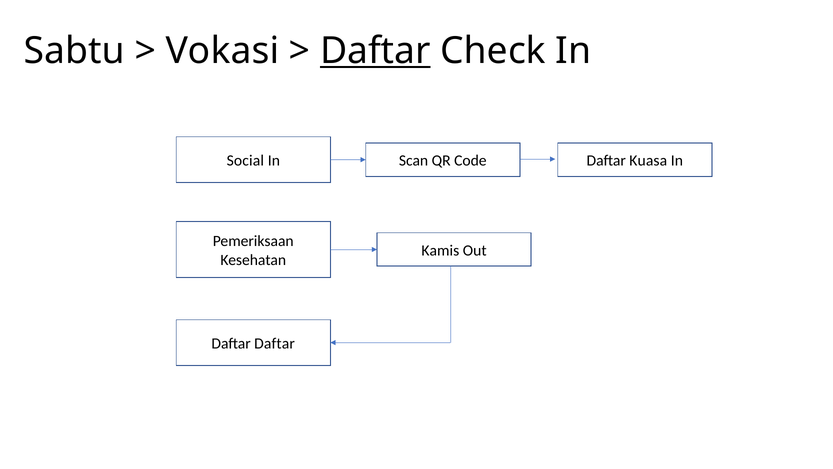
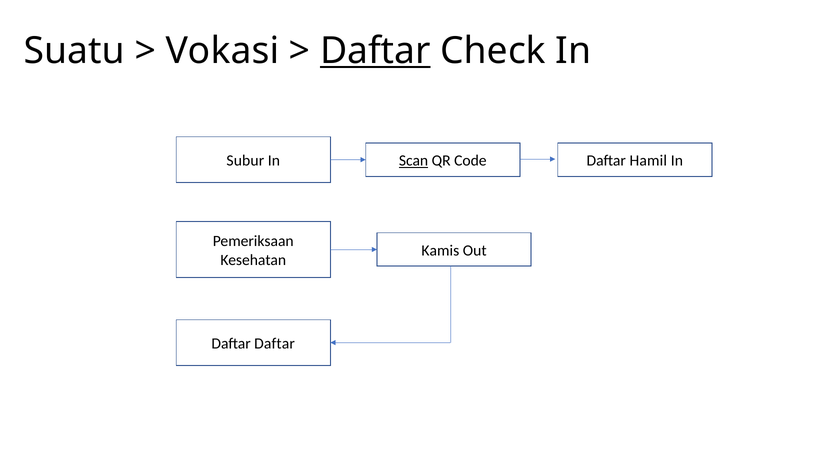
Sabtu: Sabtu -> Suatu (74, 51)
Social: Social -> Subur (245, 161)
Scan underline: none -> present (414, 161)
Kuasa: Kuasa -> Hamil (648, 161)
